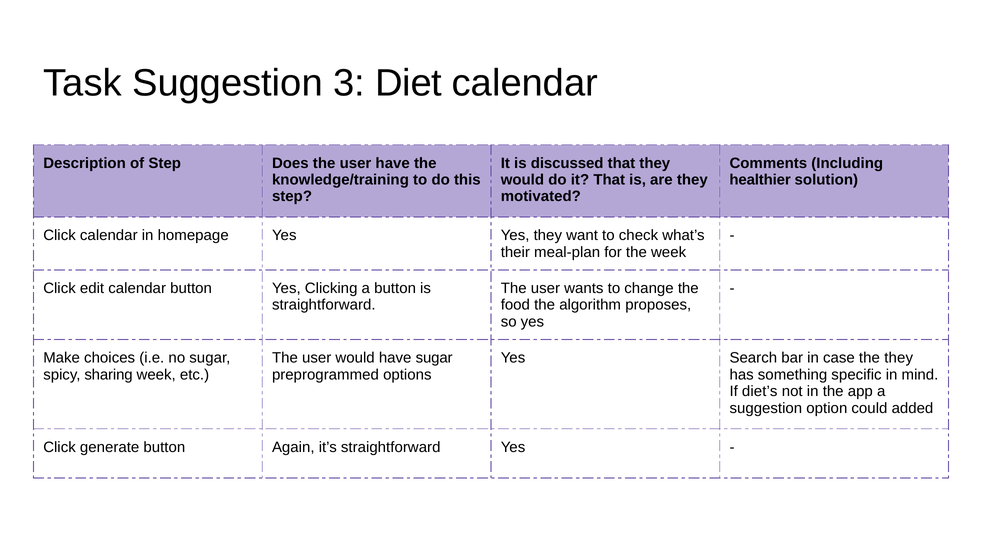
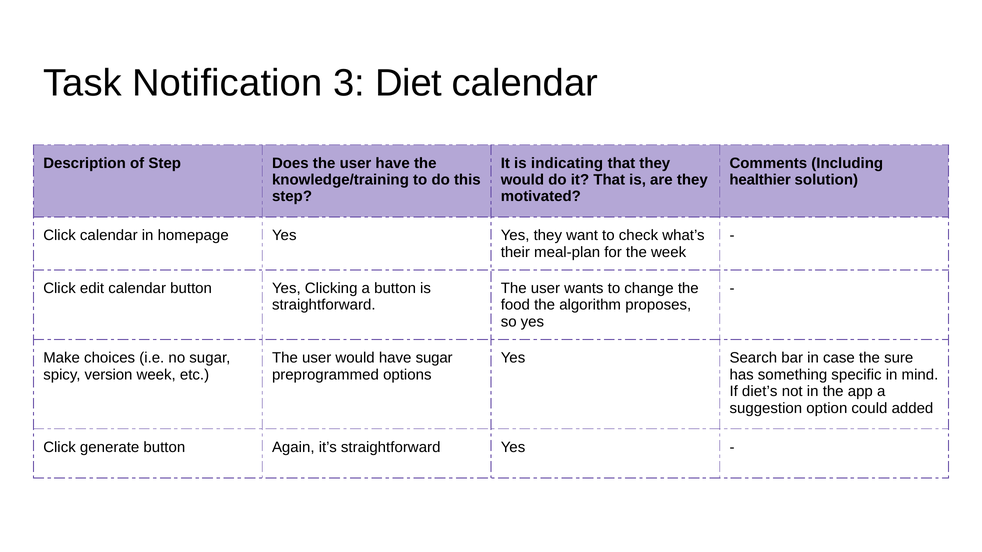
Task Suggestion: Suggestion -> Notification (227, 83)
discussed: discussed -> indicating (567, 163)
the they: they -> sure (899, 358)
sharing: sharing -> version (109, 375)
